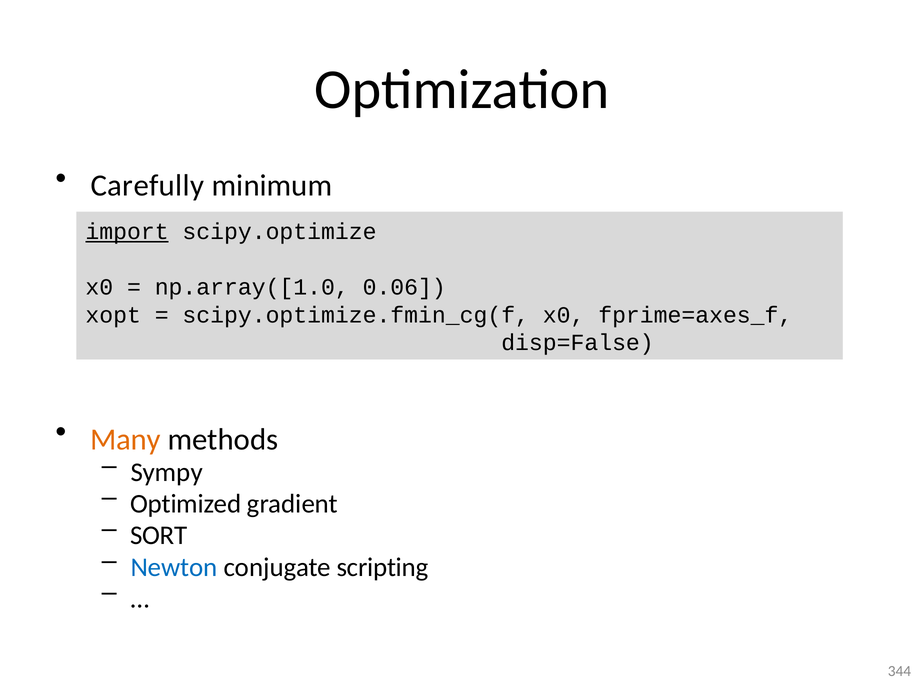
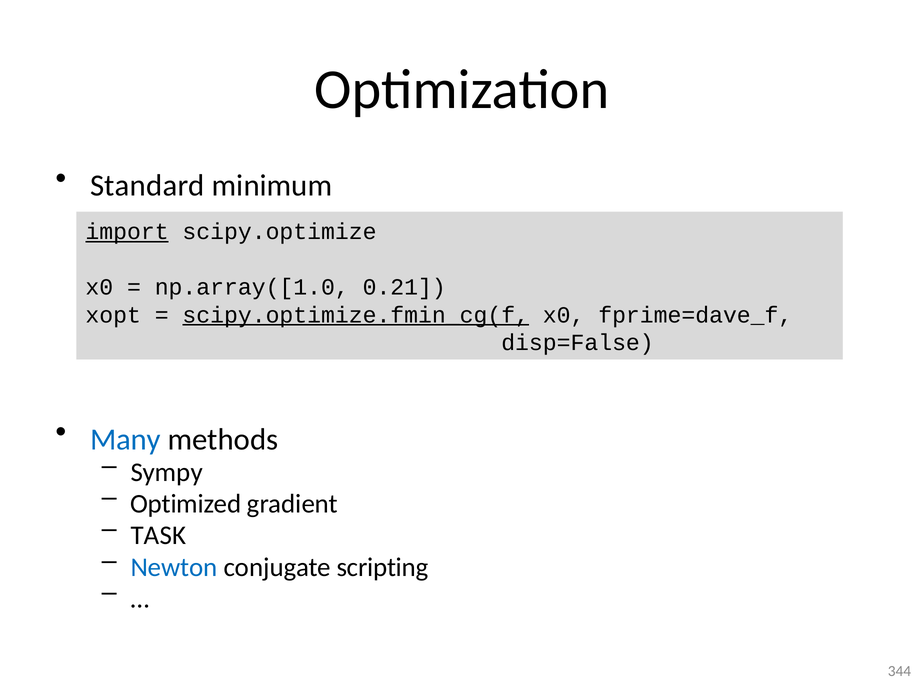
Carefully: Carefully -> Standard (147, 186)
0.06: 0.06 -> 0.21 (404, 287)
scipy.optimize.fmin_cg(f underline: none -> present (356, 315)
fprime=axes_f: fprime=axes_f -> fprime=dave_f (695, 315)
Many colour: orange -> blue (125, 439)
SORT: SORT -> TASK (158, 536)
